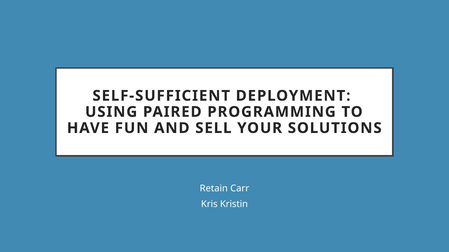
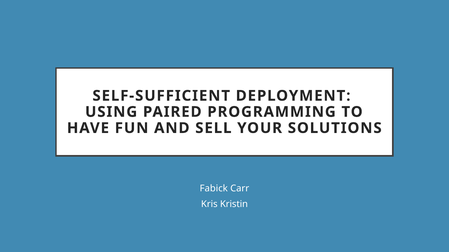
Retain: Retain -> Fabick (214, 189)
